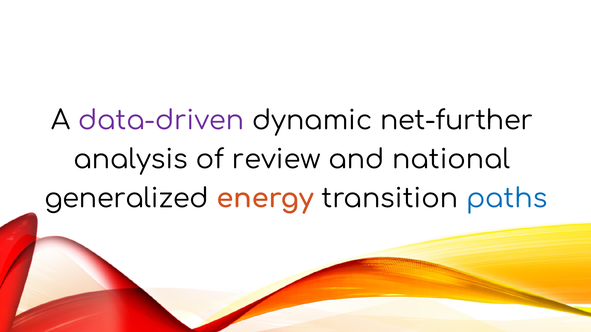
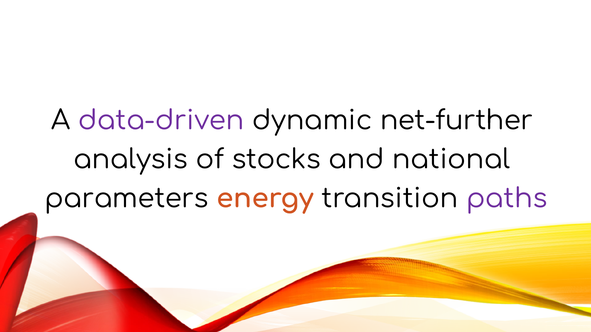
review: review -> stocks (276, 160)
generalized: generalized -> parameters (127, 199)
paths colour: blue -> purple (507, 199)
